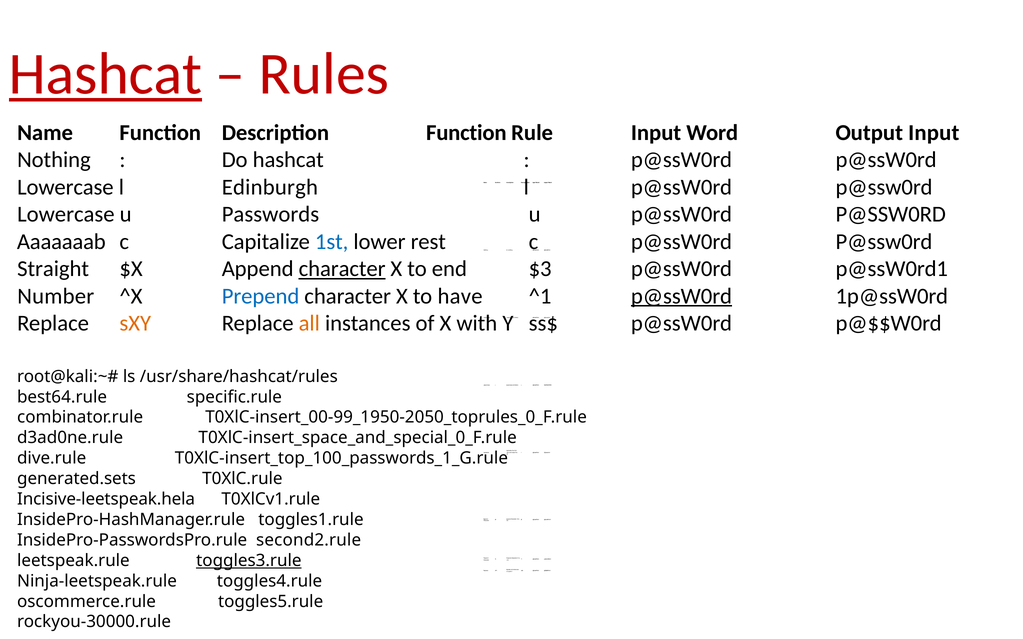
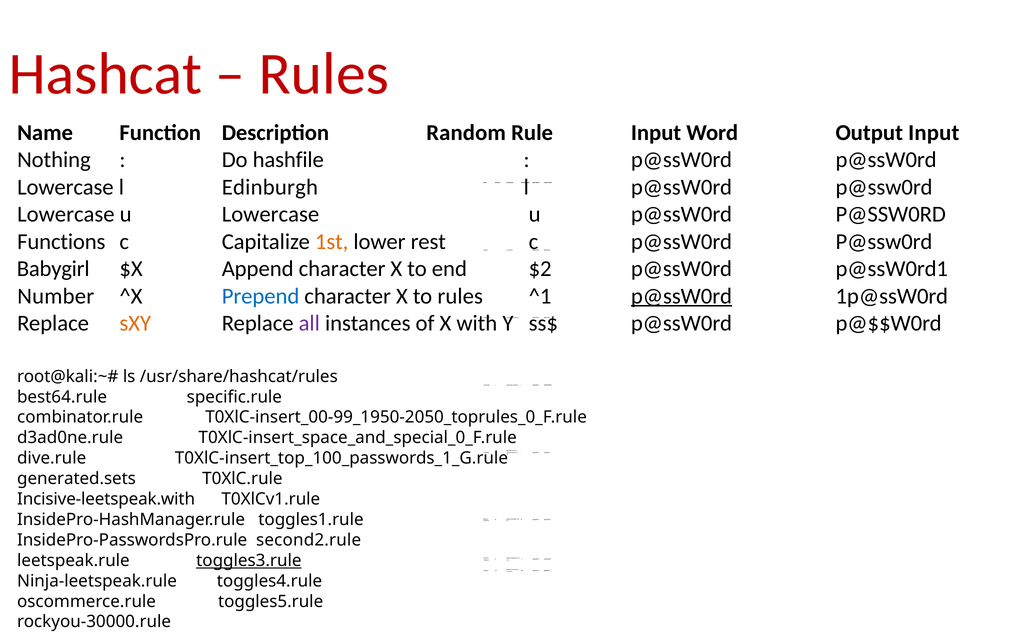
Hashcat underline: present -> none (105, 74)
Description Function: Function -> Random (466, 133)
Do hashcat: hashcat -> hashfile (288, 160)
u Passwords: Passwords -> Lowercase (270, 214)
Aaaaaaab: Aaaaaaab -> Functions (61, 242)
1st colour: blue -> orange (332, 242)
Straight: Straight -> Babygirl (53, 269)
character underline: present -> none (342, 269)
$3: $3 -> $2 (540, 269)
to have: have -> rules (460, 296)
all colour: orange -> purple (309, 324)
Incisive-leetspeak.hela: Incisive-leetspeak.hela -> Incisive-leetspeak.with (106, 499)
